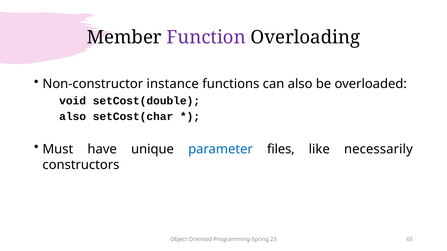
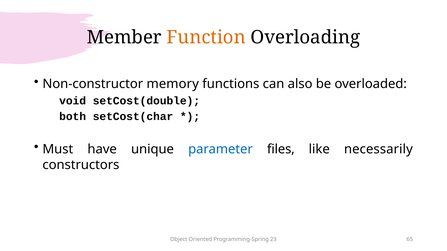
Function colour: purple -> orange (206, 38)
instance: instance -> memory (173, 84)
also: also -> both (73, 117)
